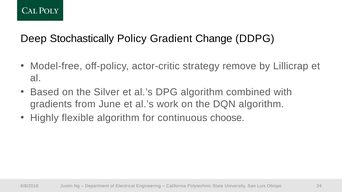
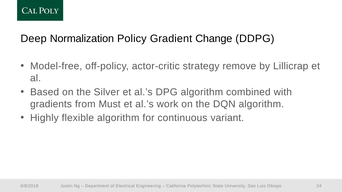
Stochastically: Stochastically -> Normalization (82, 39)
June: June -> Must (110, 104)
choose: choose -> variant (227, 118)
